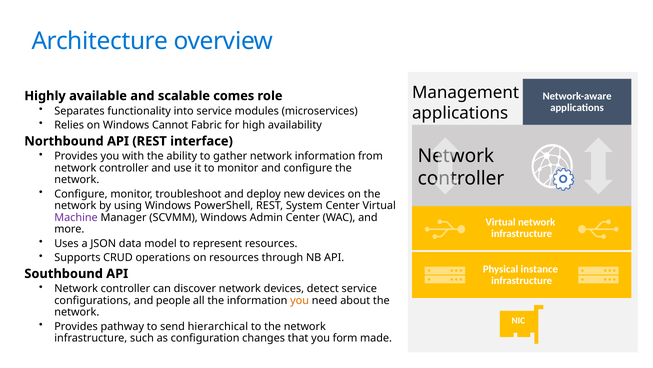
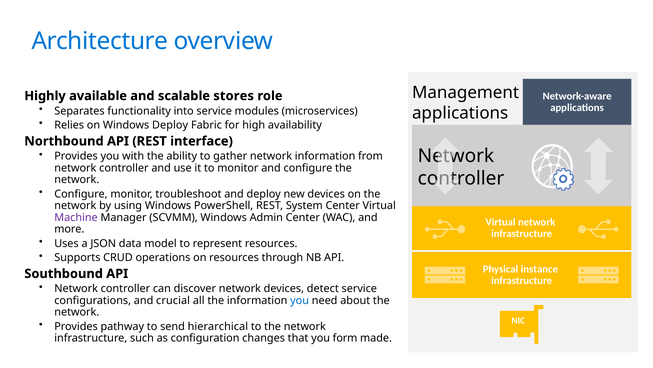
comes: comes -> stores (234, 96)
Windows Cannot: Cannot -> Deploy (170, 125)
people: people -> crucial (173, 300)
you colour: orange -> blue (300, 300)
